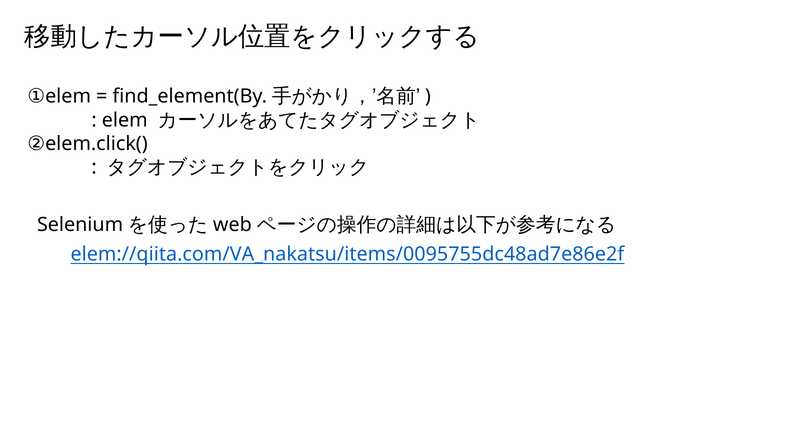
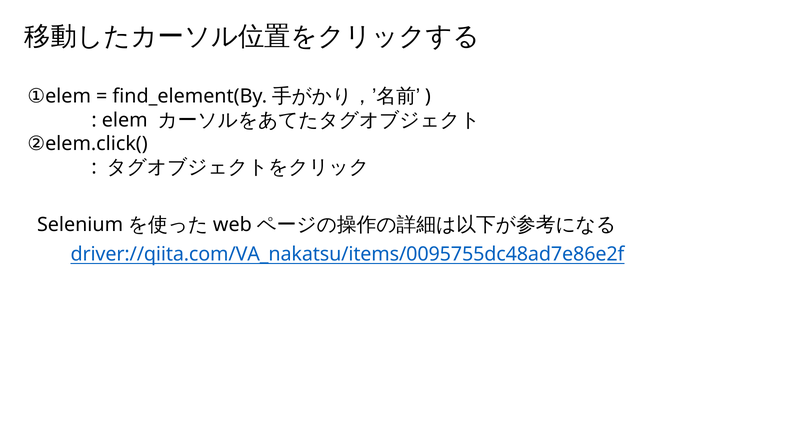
elem://qiita.com/VA_nakatsu/items/0095755dc48ad7e86e2f: elem://qiita.com/VA_nakatsu/items/0095755dc48ad7e86e2f -> driver://qiita.com/VA_nakatsu/items/0095755dc48ad7e86e2f (347, 255)
